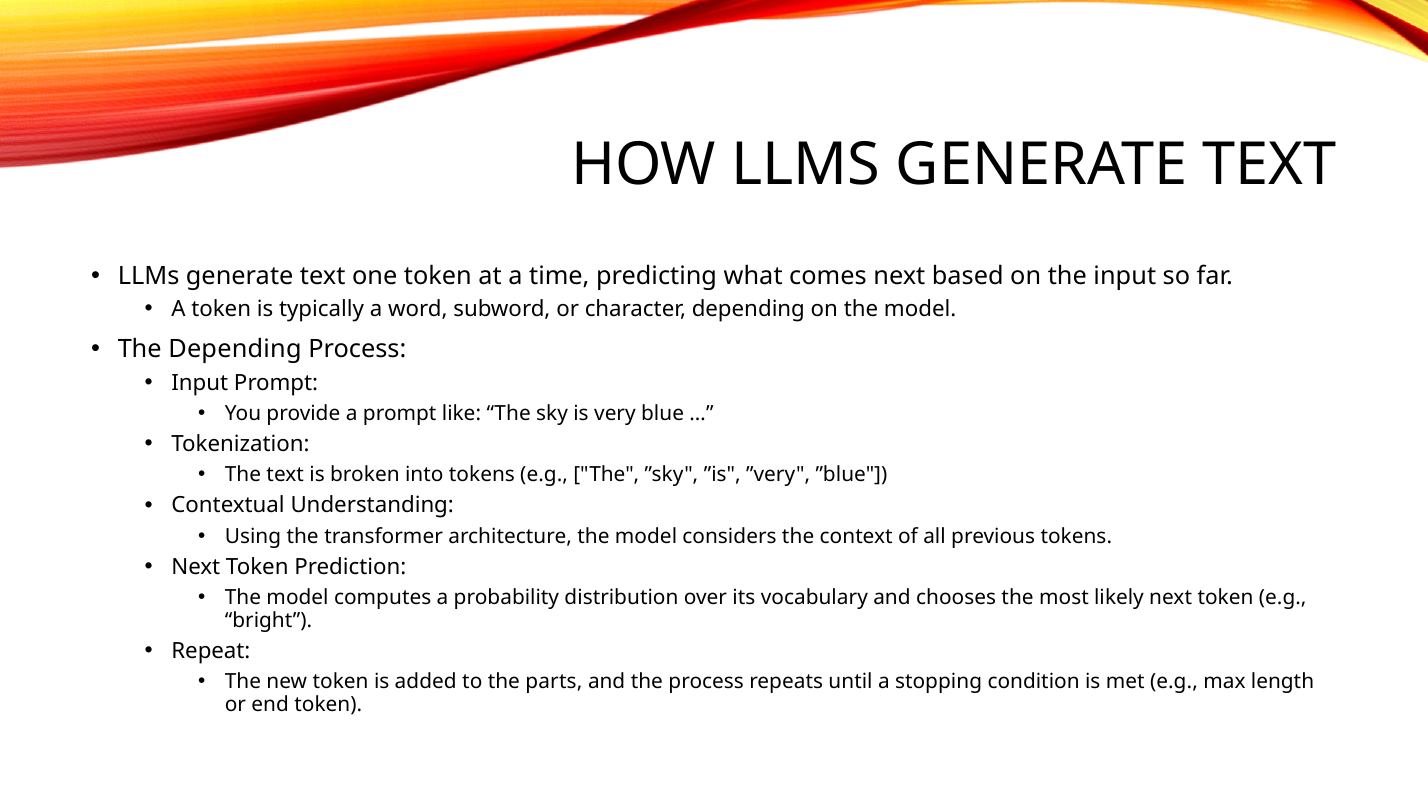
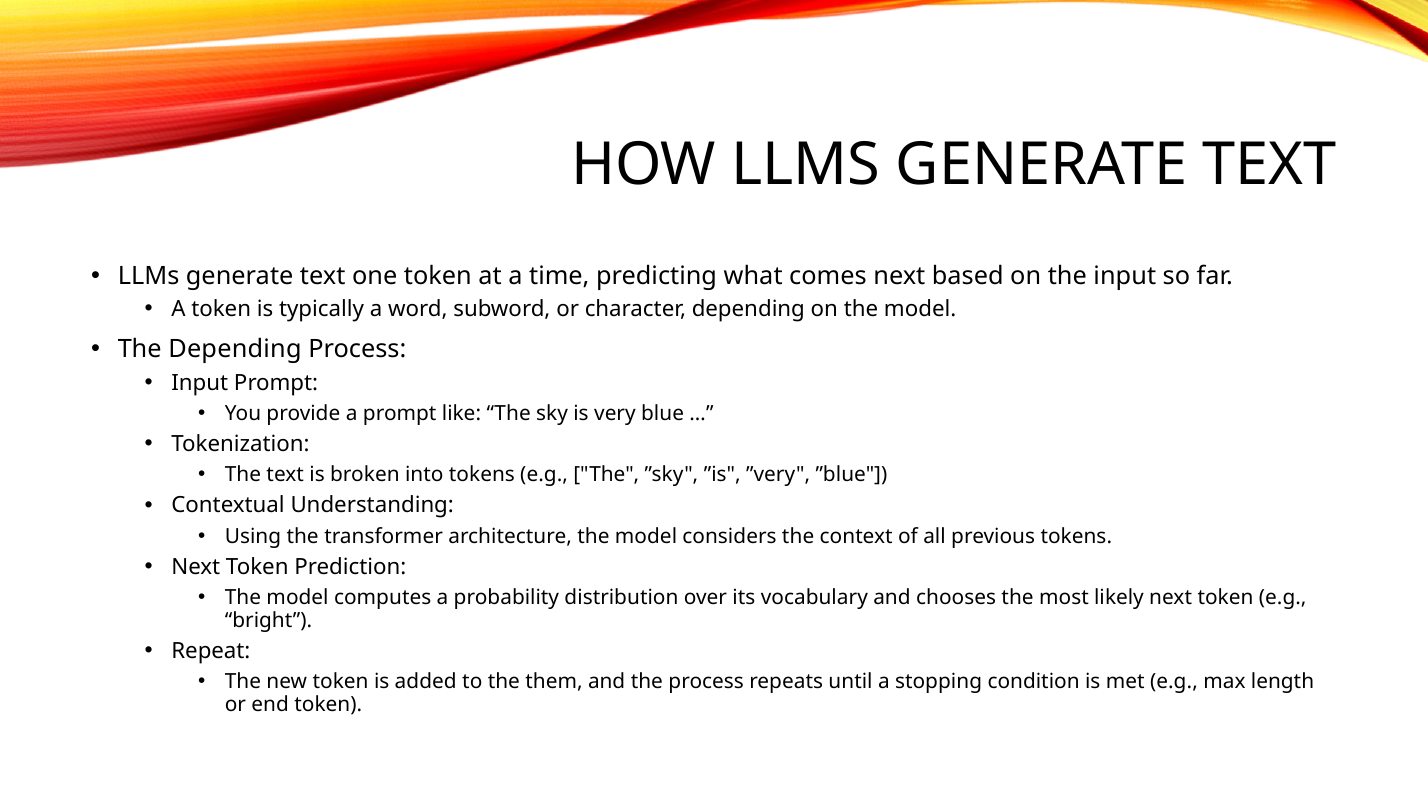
parts: parts -> them (554, 682)
